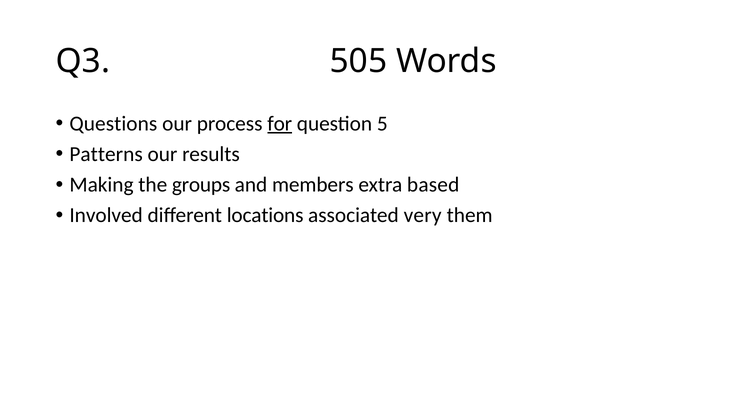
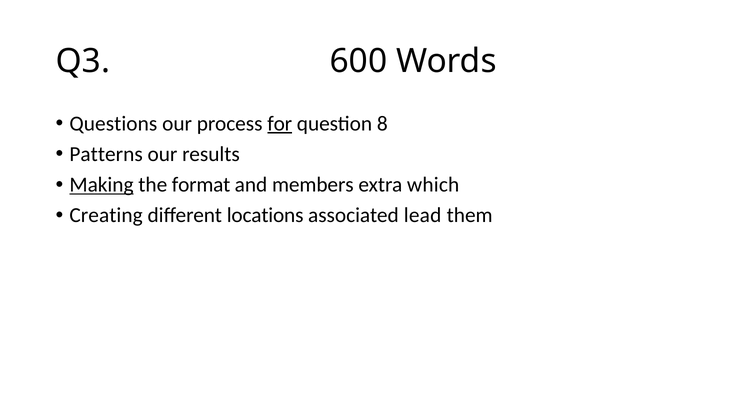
505: 505 -> 600 (359, 61)
5: 5 -> 8 (382, 124)
Making underline: none -> present (101, 185)
groups: groups -> format (201, 185)
based: based -> which (433, 185)
Involved: Involved -> Creating (106, 216)
very: very -> lead (423, 216)
